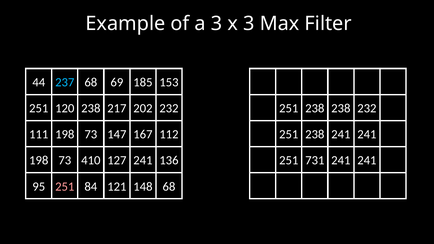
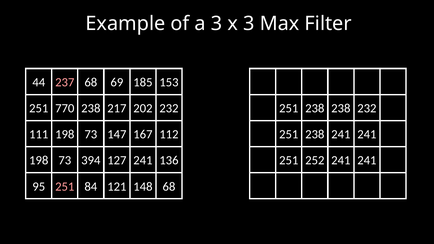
237 colour: light blue -> pink (65, 82)
120: 120 -> 770 (65, 108)
410: 410 -> 394 (91, 161)
731: 731 -> 252 (315, 161)
